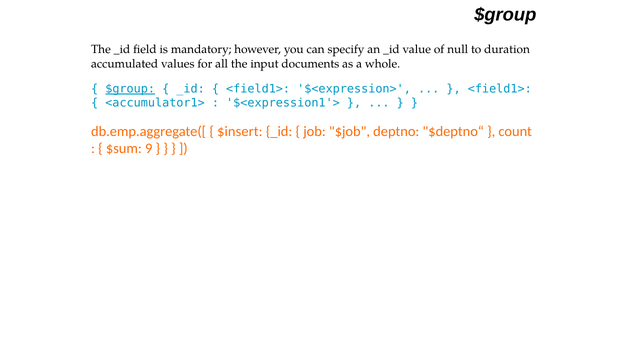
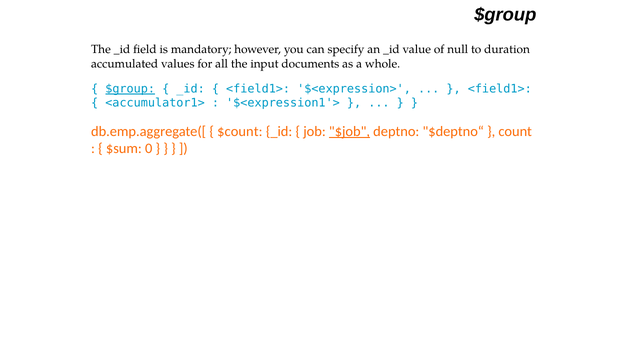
$insert: $insert -> $count (240, 131)
$job underline: none -> present (350, 131)
9: 9 -> 0 (149, 149)
